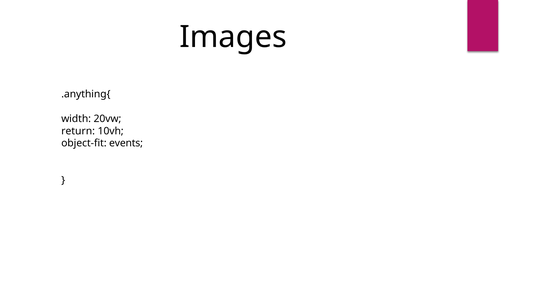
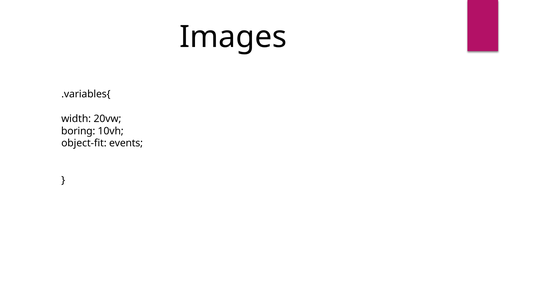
.anything{: .anything{ -> .variables{ (86, 94)
return: return -> boring (78, 131)
